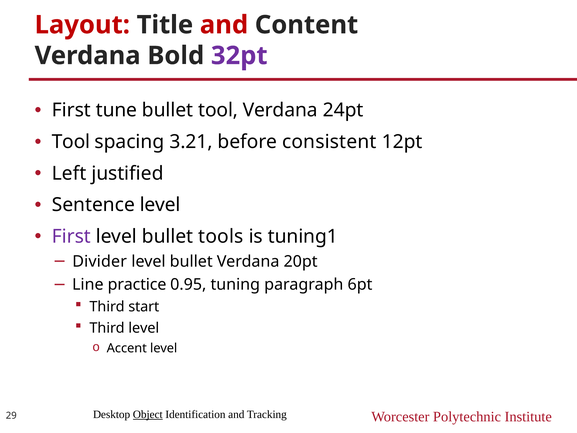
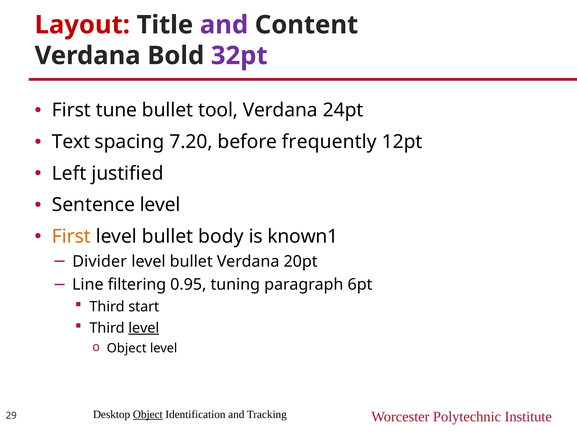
and colour: red -> purple (224, 25)
Tool: Tool -> Text (71, 142)
3.21: 3.21 -> 7.20 (191, 142)
consistent: consistent -> frequently (329, 142)
First colour: purple -> orange (71, 236)
tools: tools -> body (221, 236)
tuning1: tuning1 -> known1 (303, 236)
practice: practice -> filtering (137, 284)
level underline: none -> present (144, 328)
Accent: Accent -> Object (127, 348)
